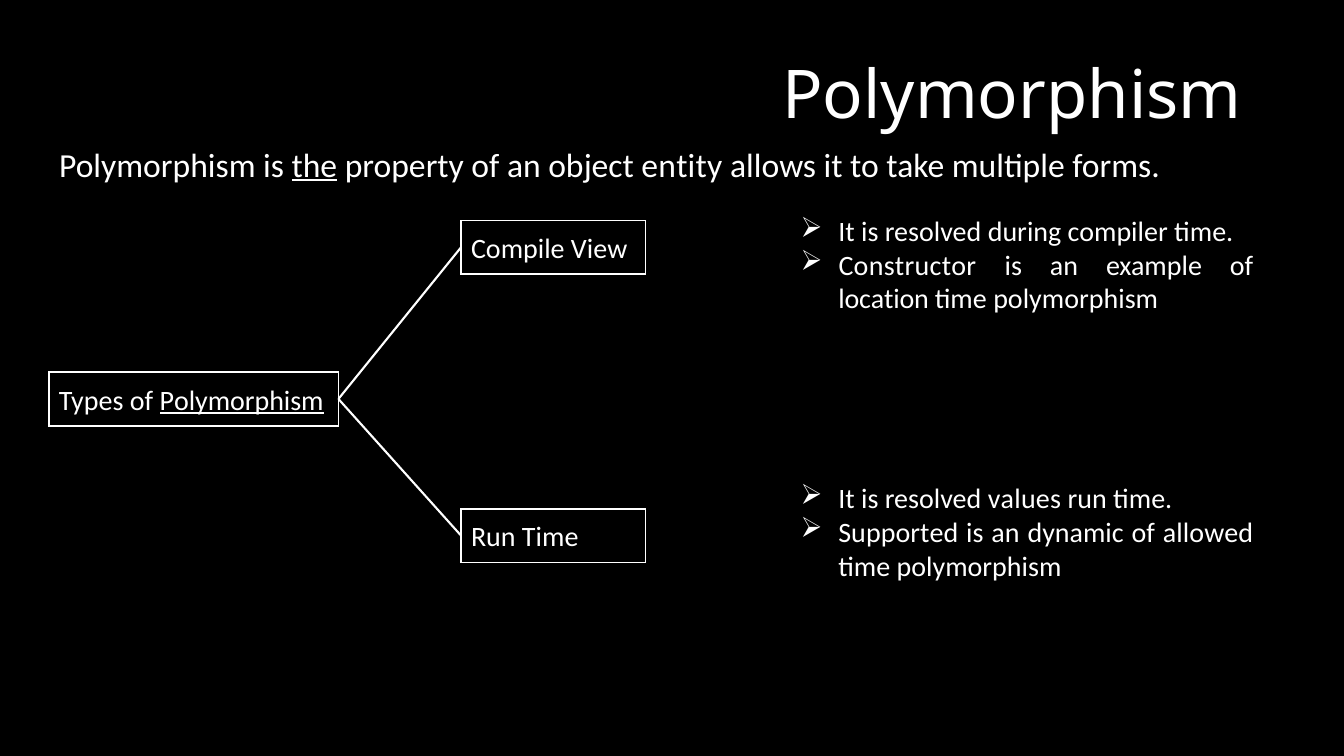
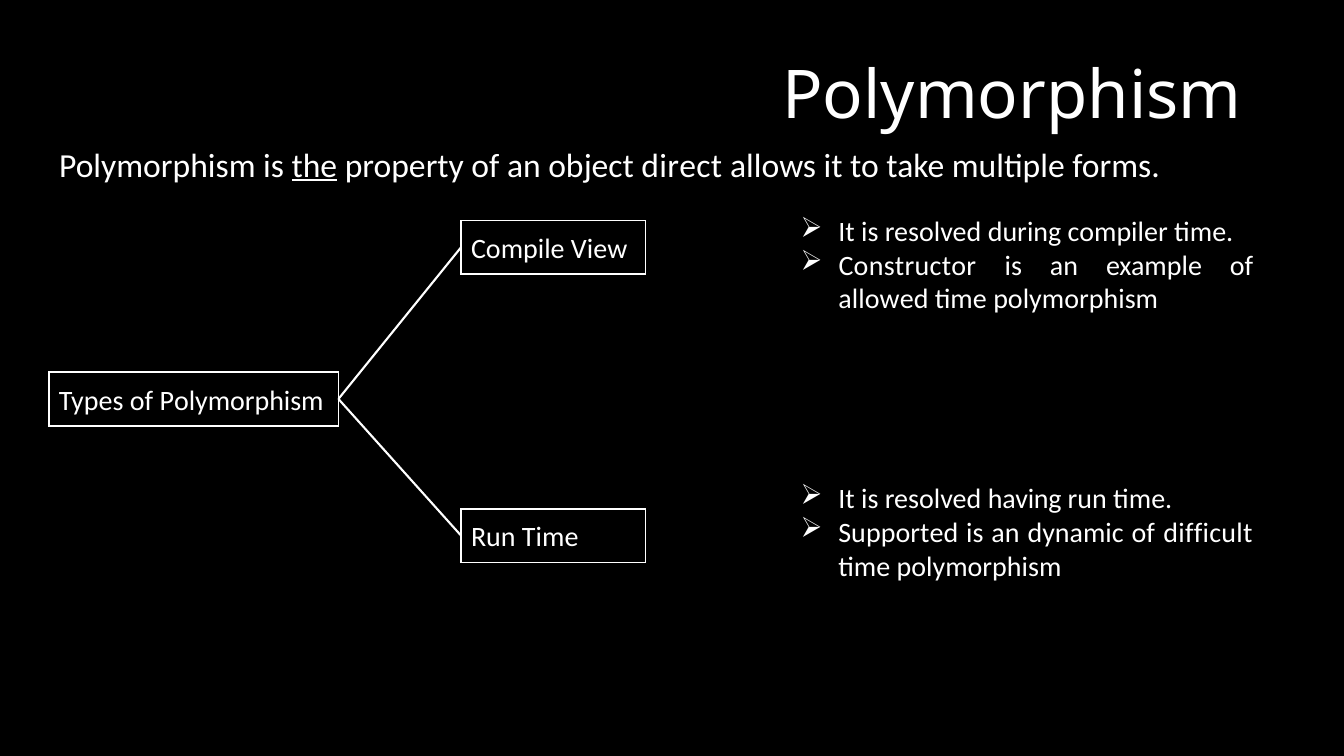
entity: entity -> direct (682, 166)
location: location -> allowed (883, 300)
Polymorphism underline: present -> none (242, 401)
values: values -> having (1025, 500)
allowed: allowed -> difficult (1208, 533)
